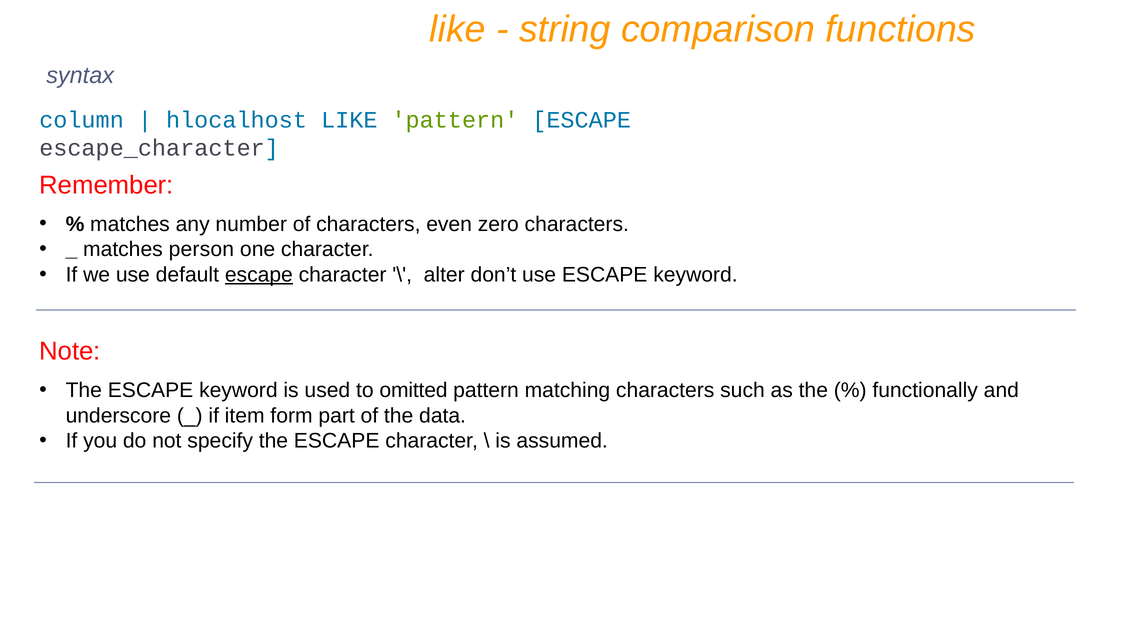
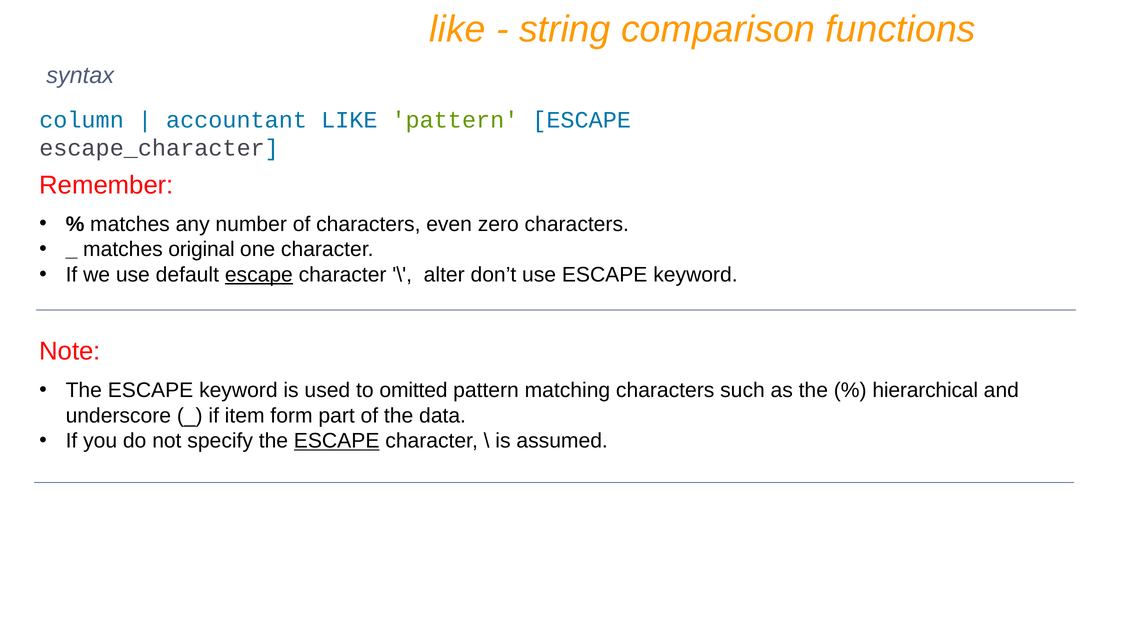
hlocalhost: hlocalhost -> accountant (237, 120)
person: person -> original (202, 249)
functionally: functionally -> hierarchical (925, 390)
ESCAPE underline: none -> present (337, 441)
